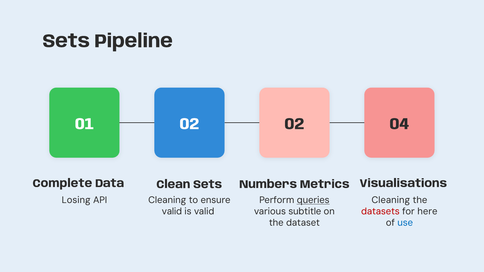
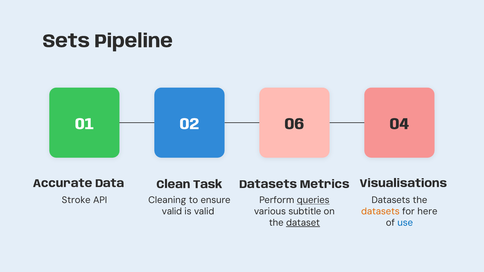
02 02: 02 -> 06 (294, 124)
Complete: Complete -> Accurate (63, 183)
Numbers: Numbers -> Datasets (268, 184)
Clean Sets: Sets -> Task (208, 185)
Losing: Losing -> Stroke (76, 200)
Cleaning: Cleaning -> Datasets (391, 200)
datasets colour: red -> orange (380, 212)
dataset underline: none -> present (303, 223)
